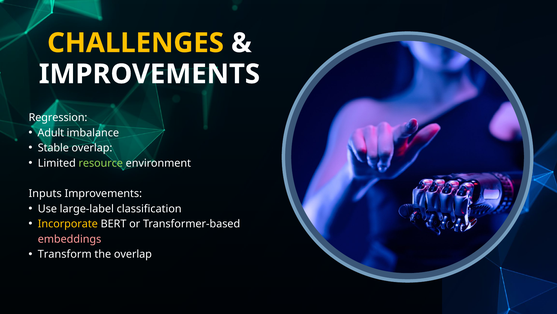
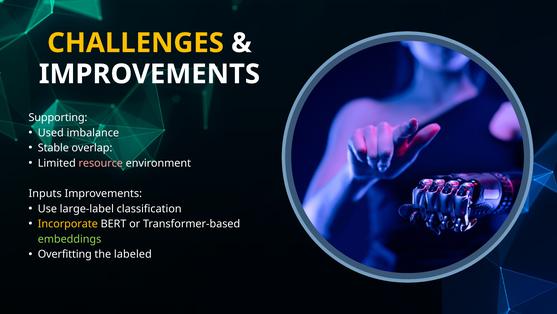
Regression: Regression -> Supporting (58, 117)
Adult: Adult -> Used (51, 132)
resource colour: light green -> pink (101, 163)
embeddings colour: pink -> light green (70, 239)
Transform: Transform -> Overfitting (65, 254)
the overlap: overlap -> labeled (133, 254)
